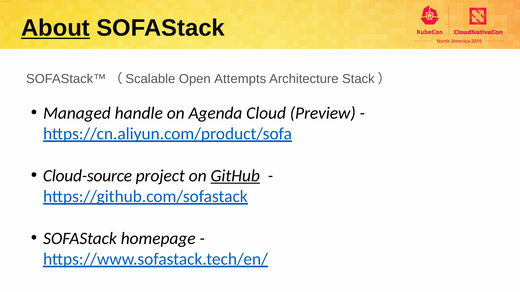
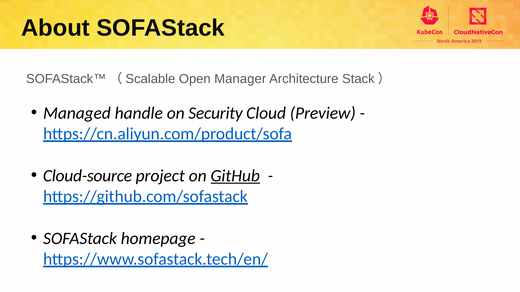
About underline: present -> none (55, 28)
Attempts: Attempts -> Manager (240, 79)
Agenda: Agenda -> Security (216, 113)
